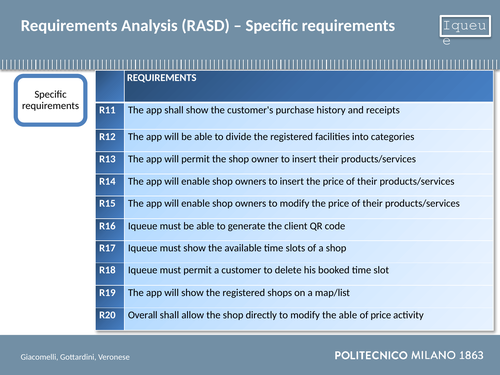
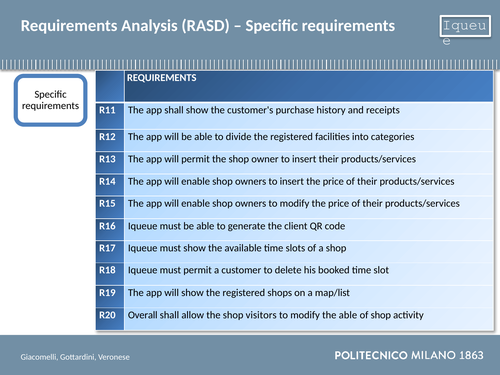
directly: directly -> visitors (261, 315)
of price: price -> shop (381, 315)
